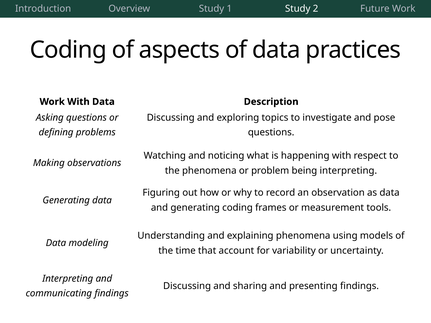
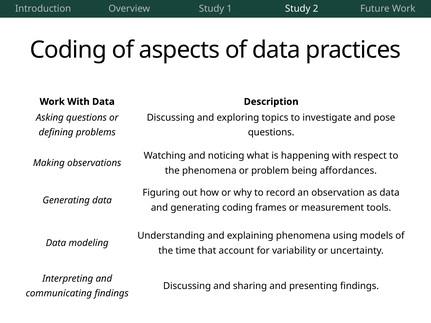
being interpreting: interpreting -> affordances (348, 171)
